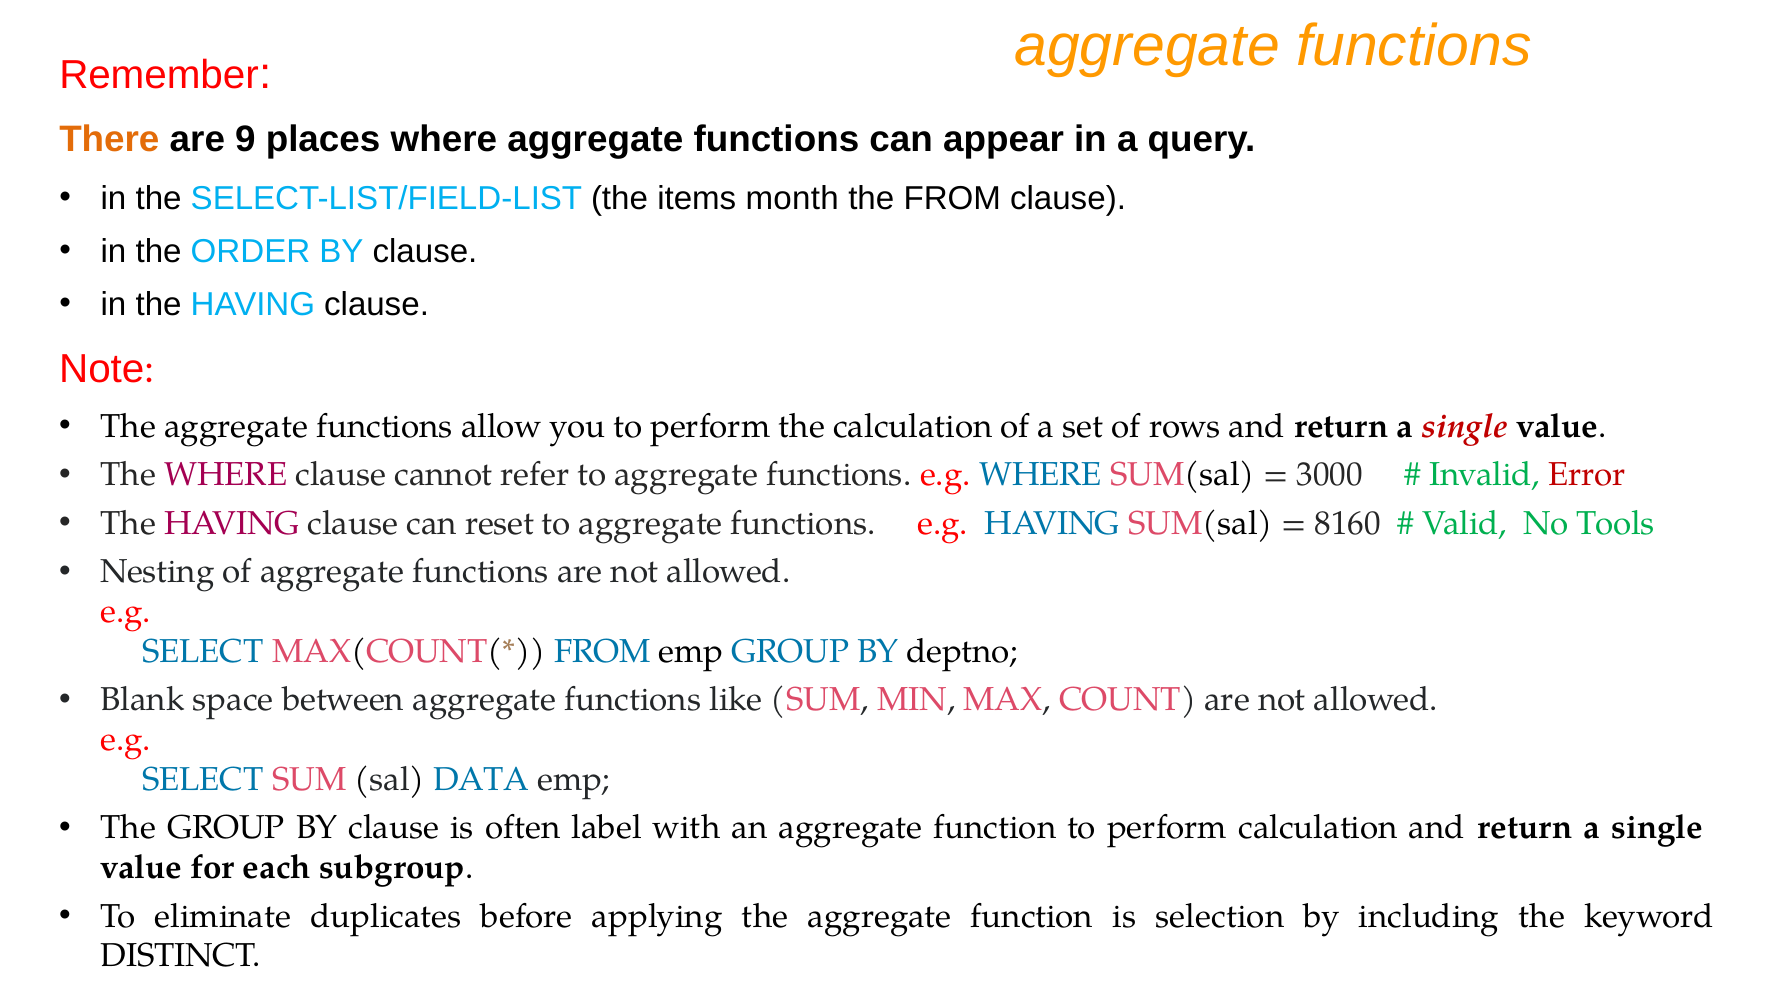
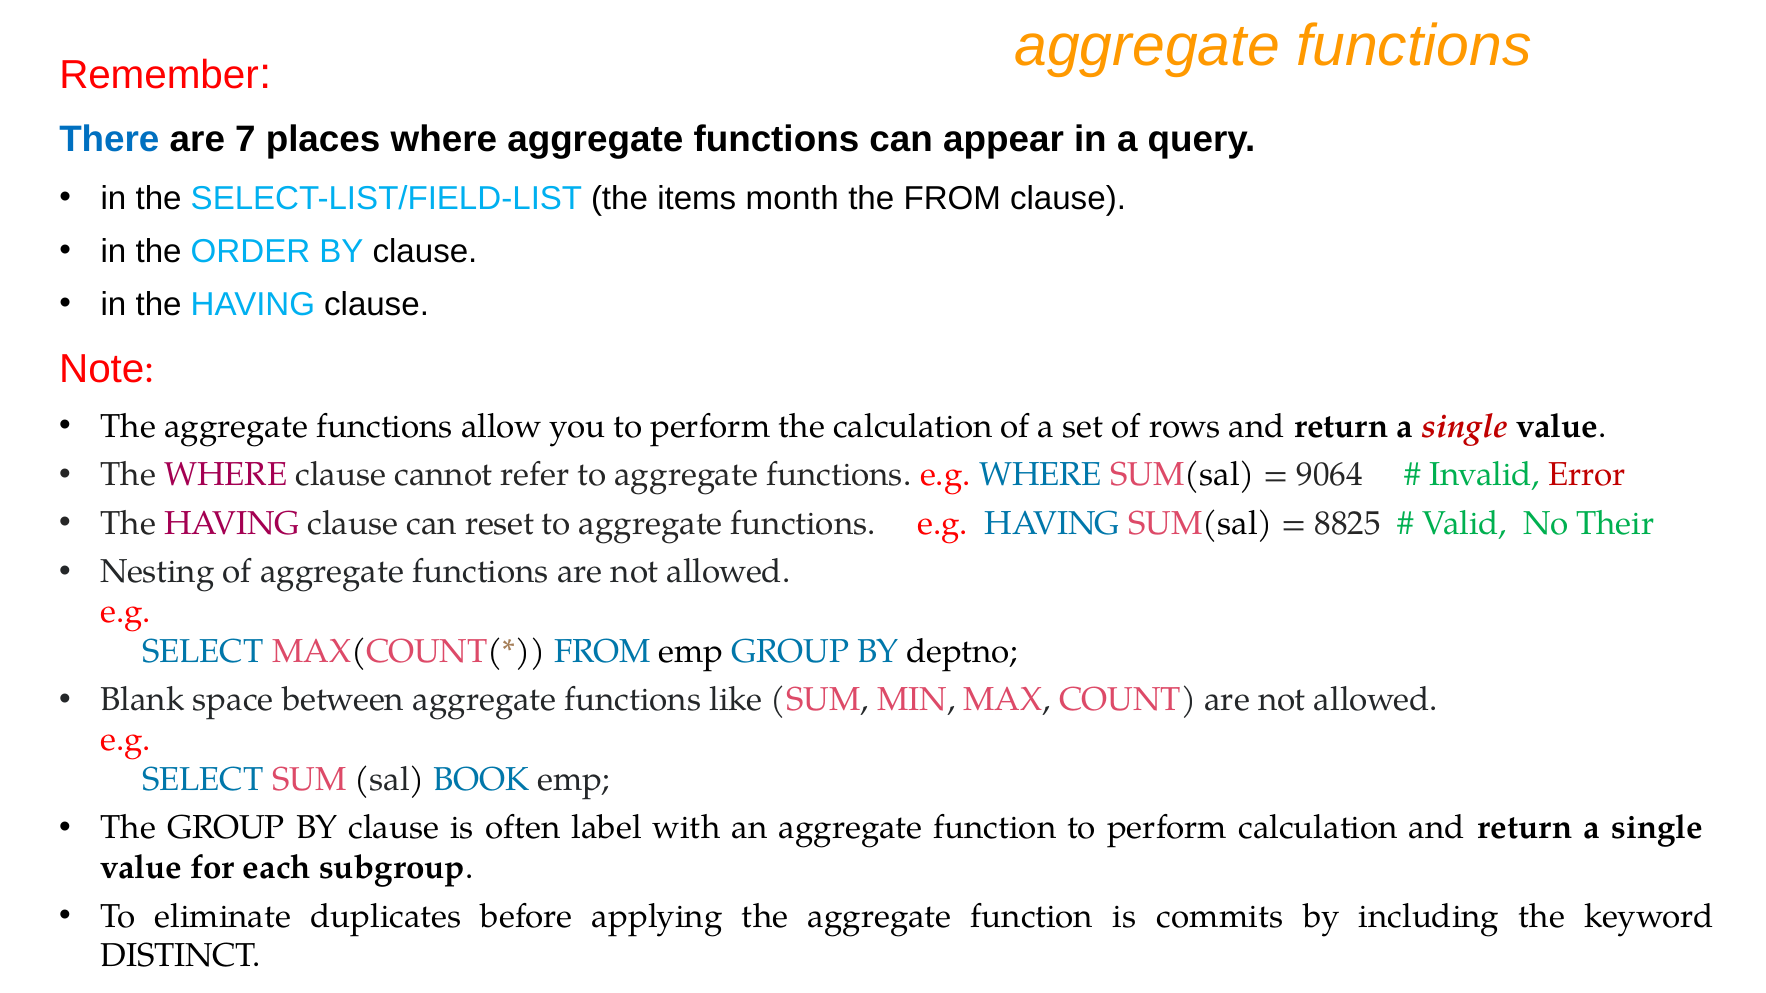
There colour: orange -> blue (109, 140)
9: 9 -> 7 (245, 140)
3000: 3000 -> 9064 (1330, 475)
8160: 8160 -> 8825 (1348, 524)
Tools: Tools -> Their (1615, 524)
DATA: DATA -> BOOK (481, 780)
selection: selection -> commits (1220, 916)
